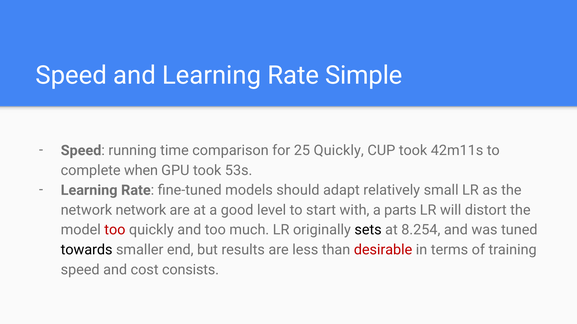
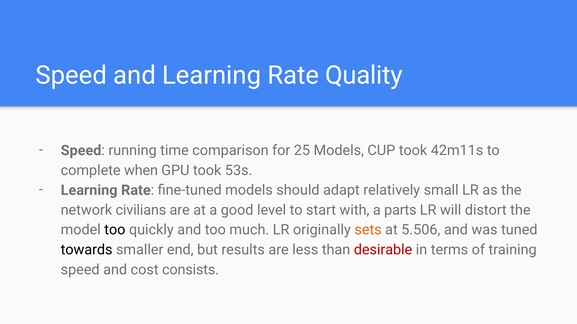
Simple: Simple -> Quality (364, 76)
25 Quickly: Quickly -> Models (339, 151)
network network: network -> civilians (141, 210)
too colour: red -> black (115, 230)
sets colour: black -> orange (368, 230)
8.254: 8.254 -> 5.506 (421, 230)
